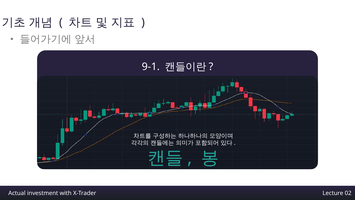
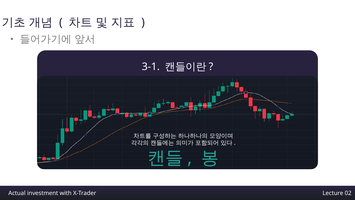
9-1: 9-1 -> 3-1 (151, 67)
